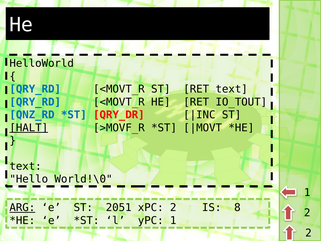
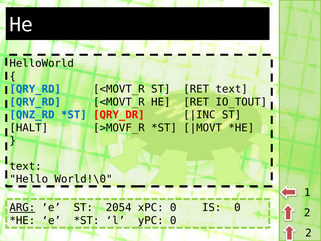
HALT underline: present -> none (29, 128)
2051: 2051 -> 2054 (119, 207)
xPC 2: 2 -> 0 (173, 207)
IS 8: 8 -> 0 (237, 207)
yPC 1: 1 -> 0 (173, 220)
